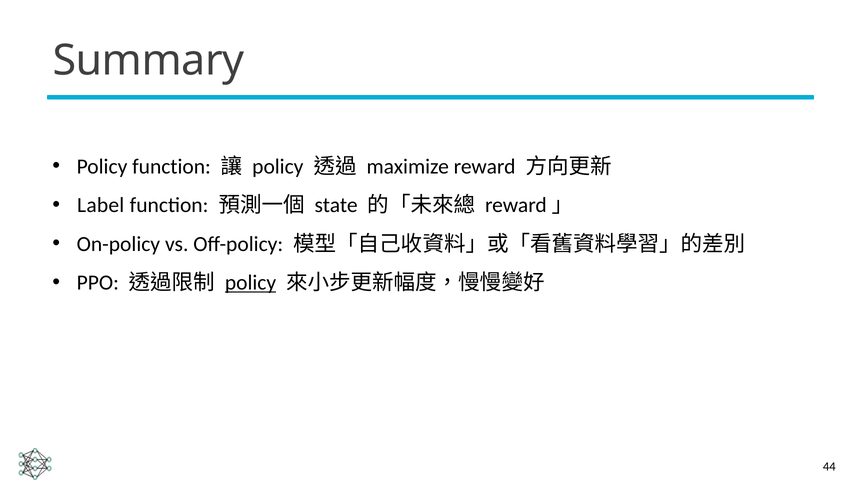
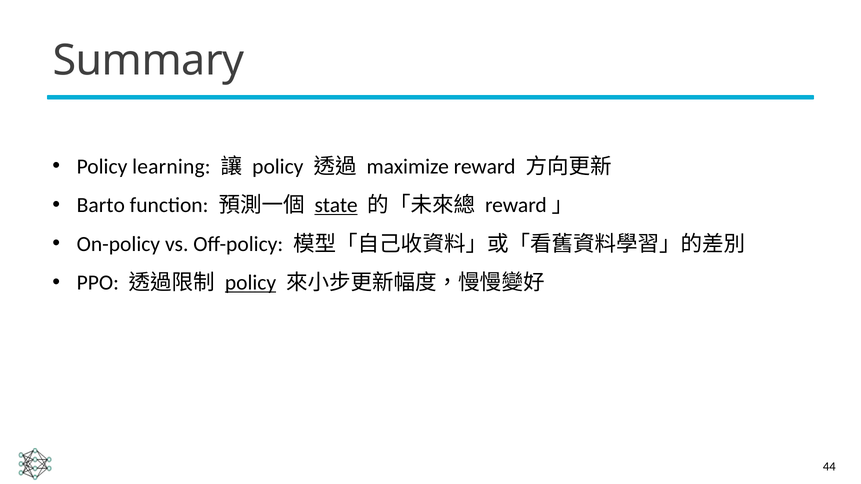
Policy function: function -> learning (171, 167)
Label: Label -> Barto (101, 205)
state underline: none -> present (336, 205)
